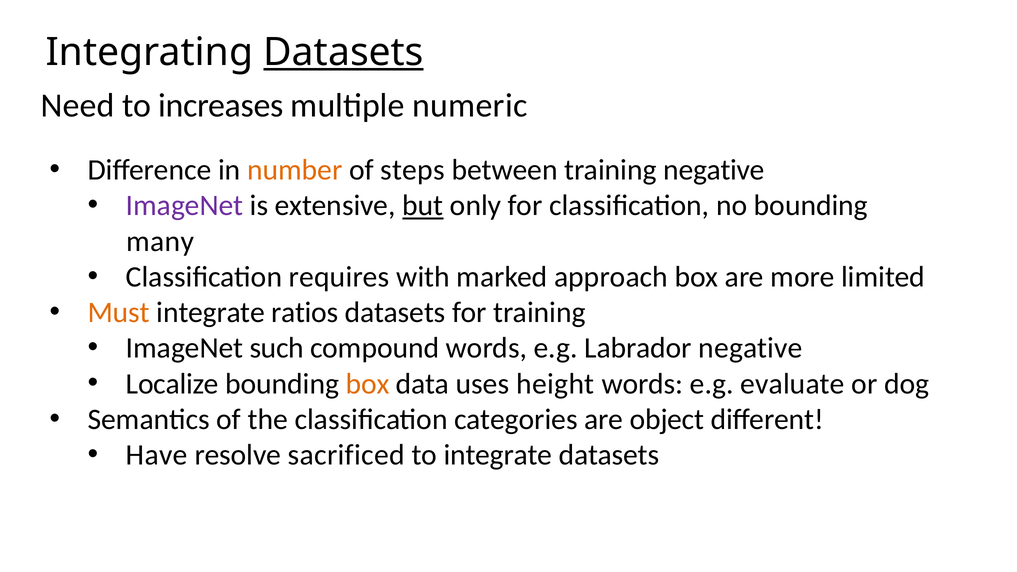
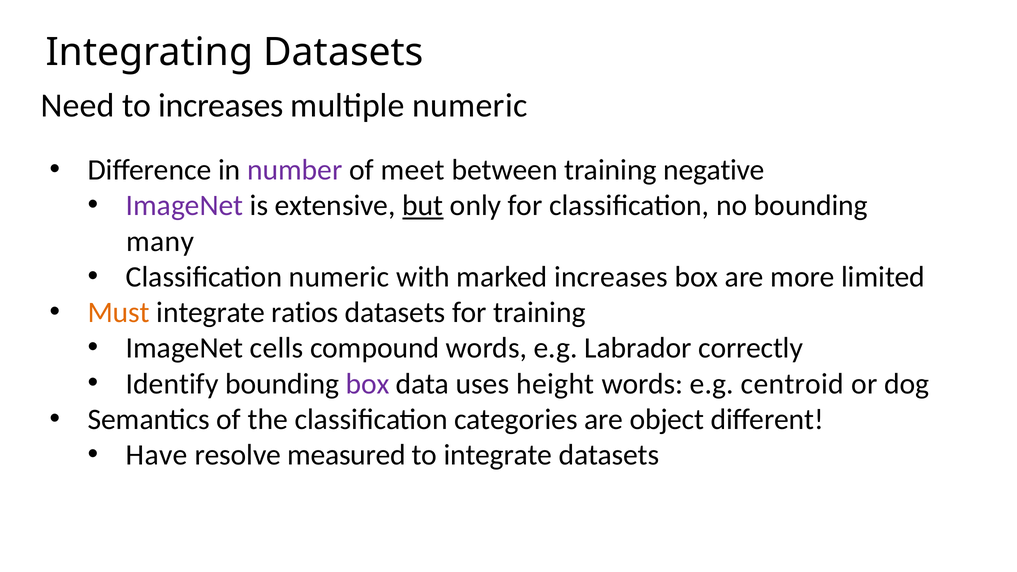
Datasets underline: present -> none (344, 52)
number colour: orange -> purple (295, 170)
steps: steps -> meet (413, 170)
Classification requires: requires -> numeric (339, 277)
marked approach: approach -> increases (611, 277)
such: such -> cells (277, 348)
Labrador negative: negative -> correctly (751, 348)
Localize: Localize -> Identify (172, 384)
box colour: orange -> purple (368, 384)
evaluate: evaluate -> centroid (792, 384)
sacrificed: sacrificed -> measured (347, 455)
